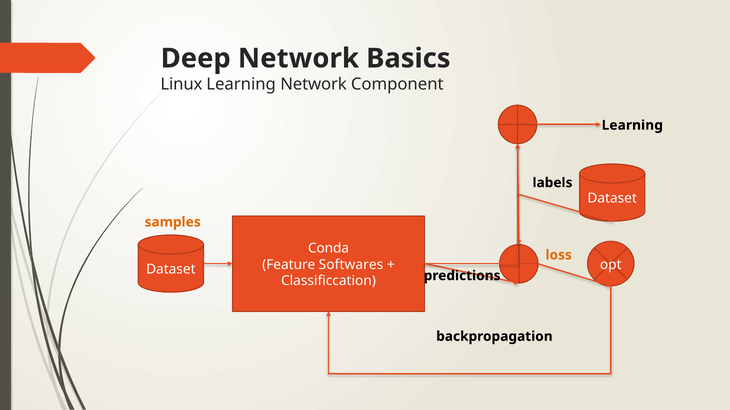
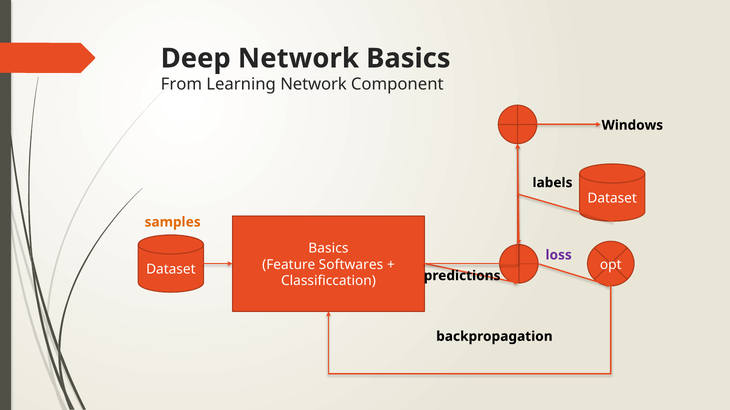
Linux: Linux -> From (181, 84)
Learning: Learning -> Windows (632, 125)
Conda: Conda -> Basics (328, 248)
loss colour: orange -> purple (559, 255)
